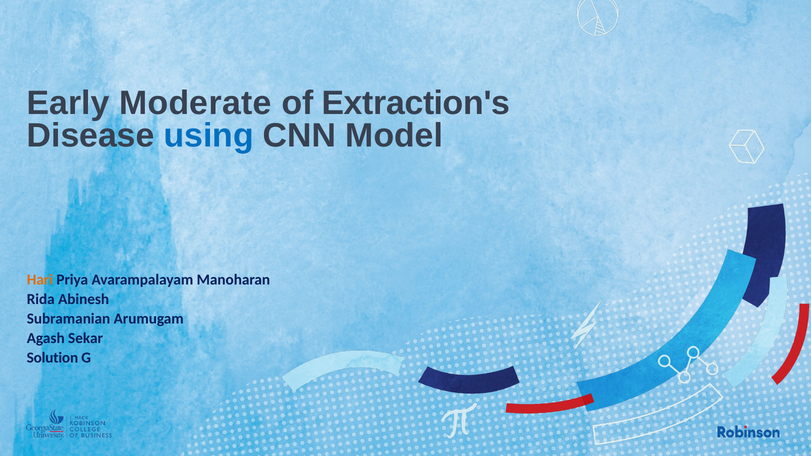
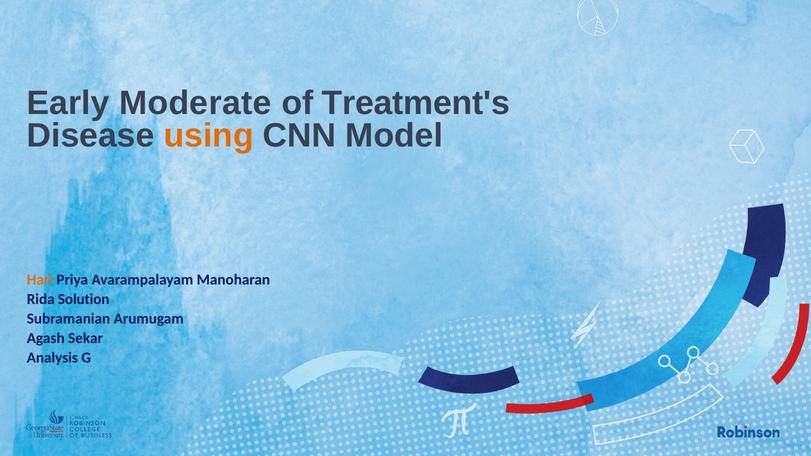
Extraction's: Extraction's -> Treatment's (416, 103)
using colour: blue -> orange (209, 136)
Abinesh: Abinesh -> Solution (84, 299)
Solution: Solution -> Analysis (52, 358)
